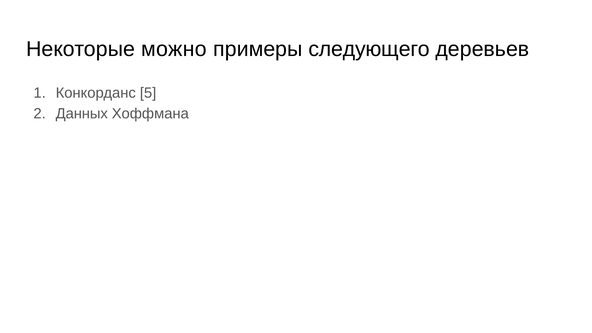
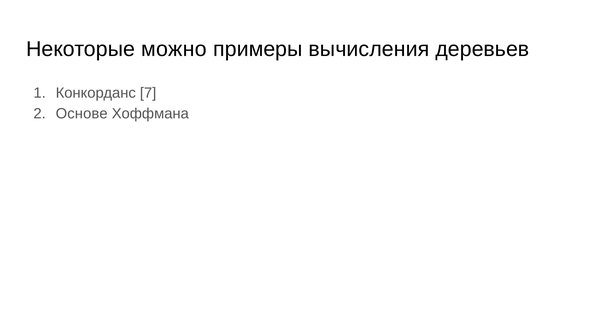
следующего: следующего -> вычисления (369, 49)
5: 5 -> 7 (148, 93)
Данных: Данных -> Основе (82, 114)
